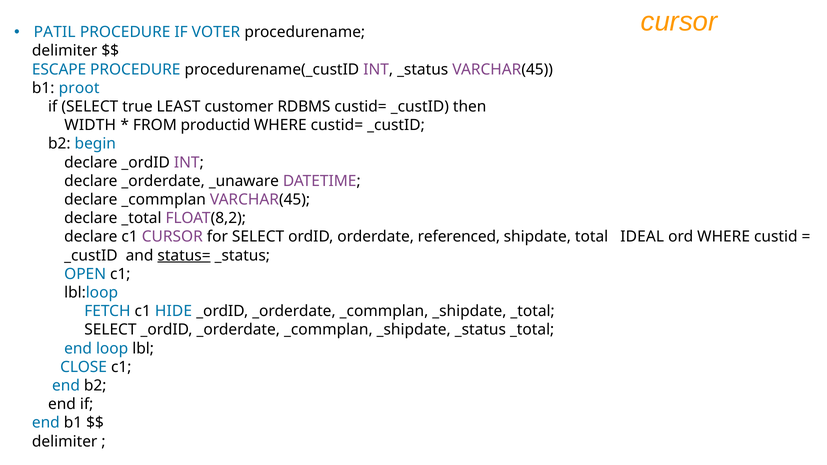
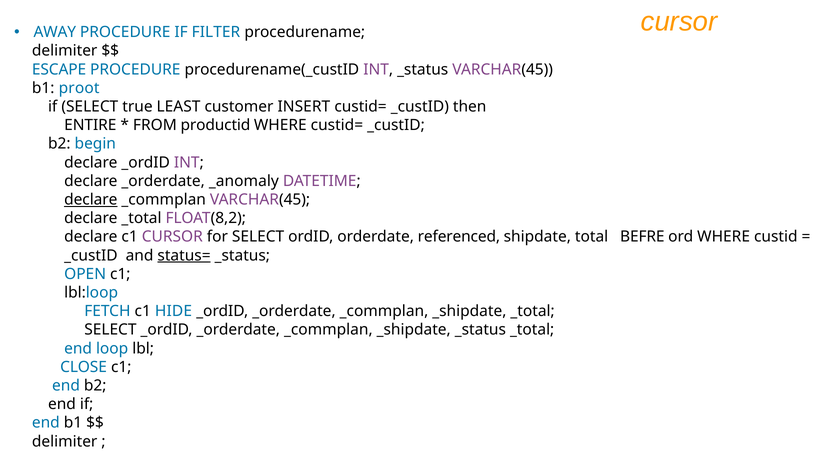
PATIL: PATIL -> AWAY (55, 32)
VOTER: VOTER -> FILTER (216, 32)
RDBMS: RDBMS -> INSERT (304, 107)
WIDTH: WIDTH -> ENTIRE (90, 125)
_unaware: _unaware -> _anomaly (244, 181)
declare underline: none -> present (91, 200)
IDEAL: IDEAL -> BEFRE (642, 237)
